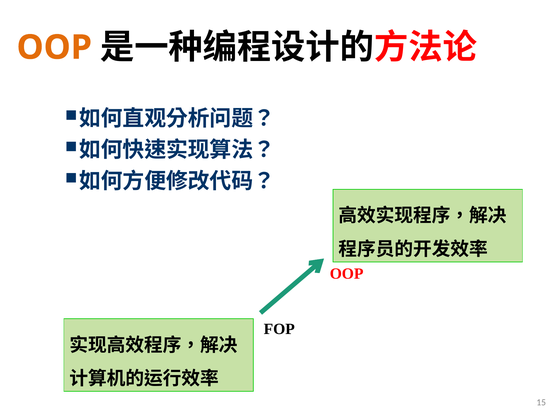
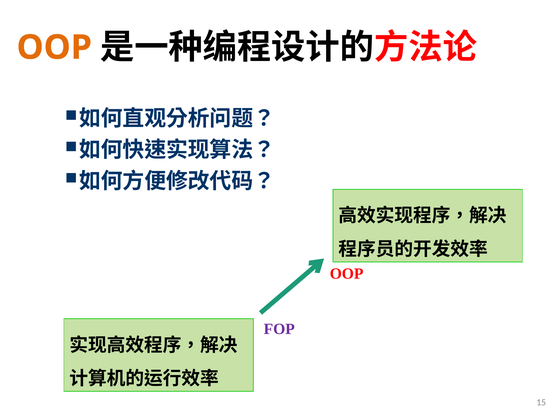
FOP colour: black -> purple (279, 329)
